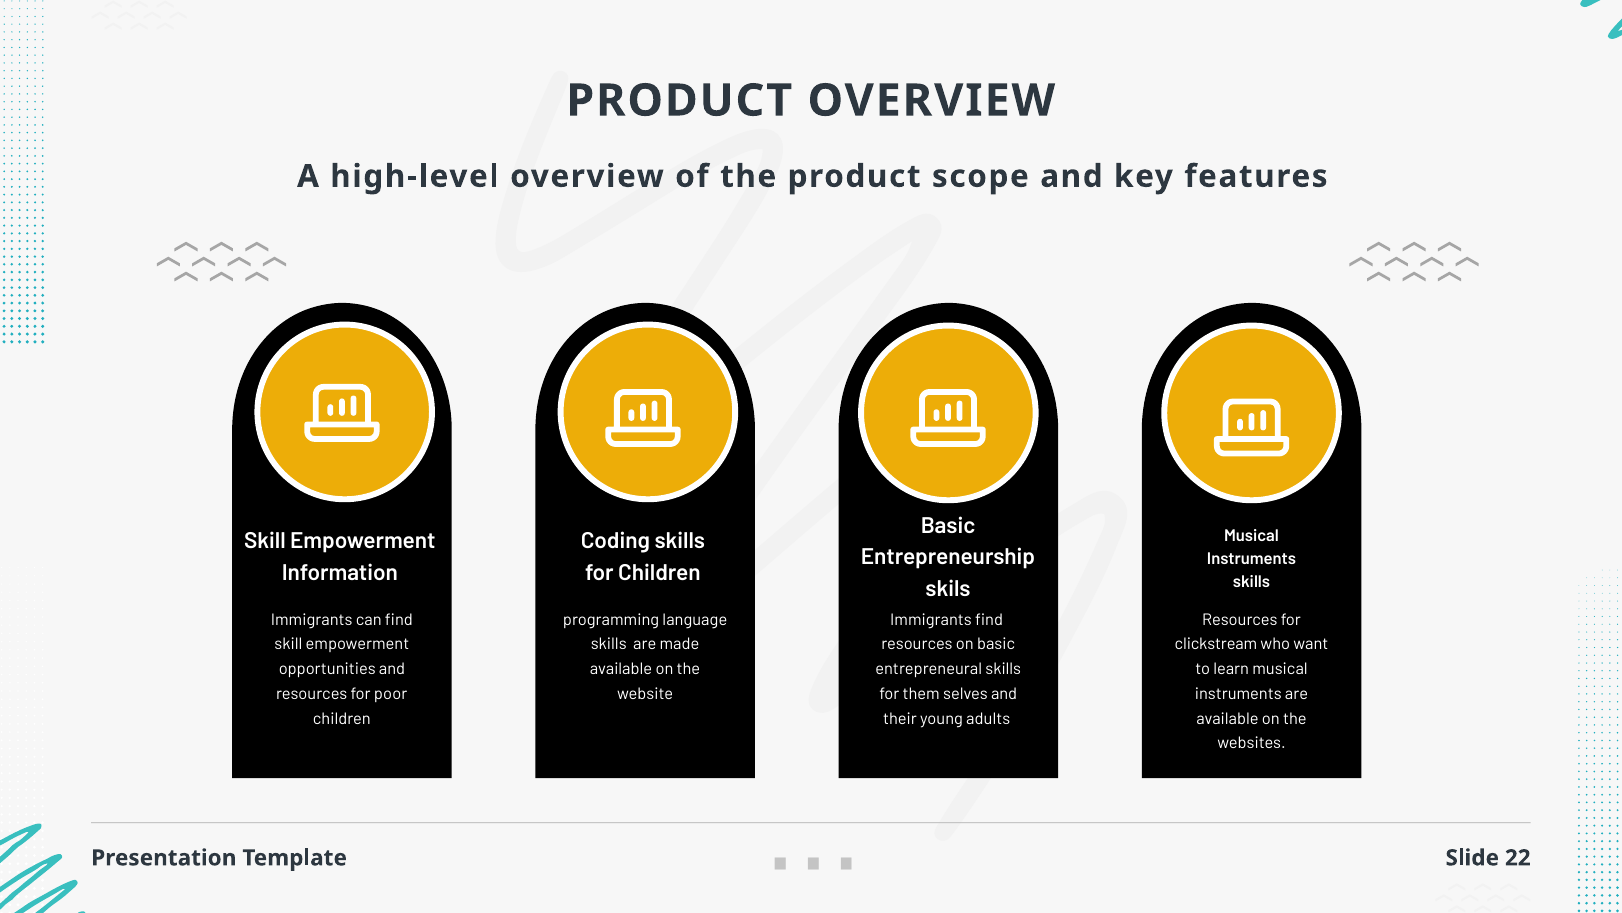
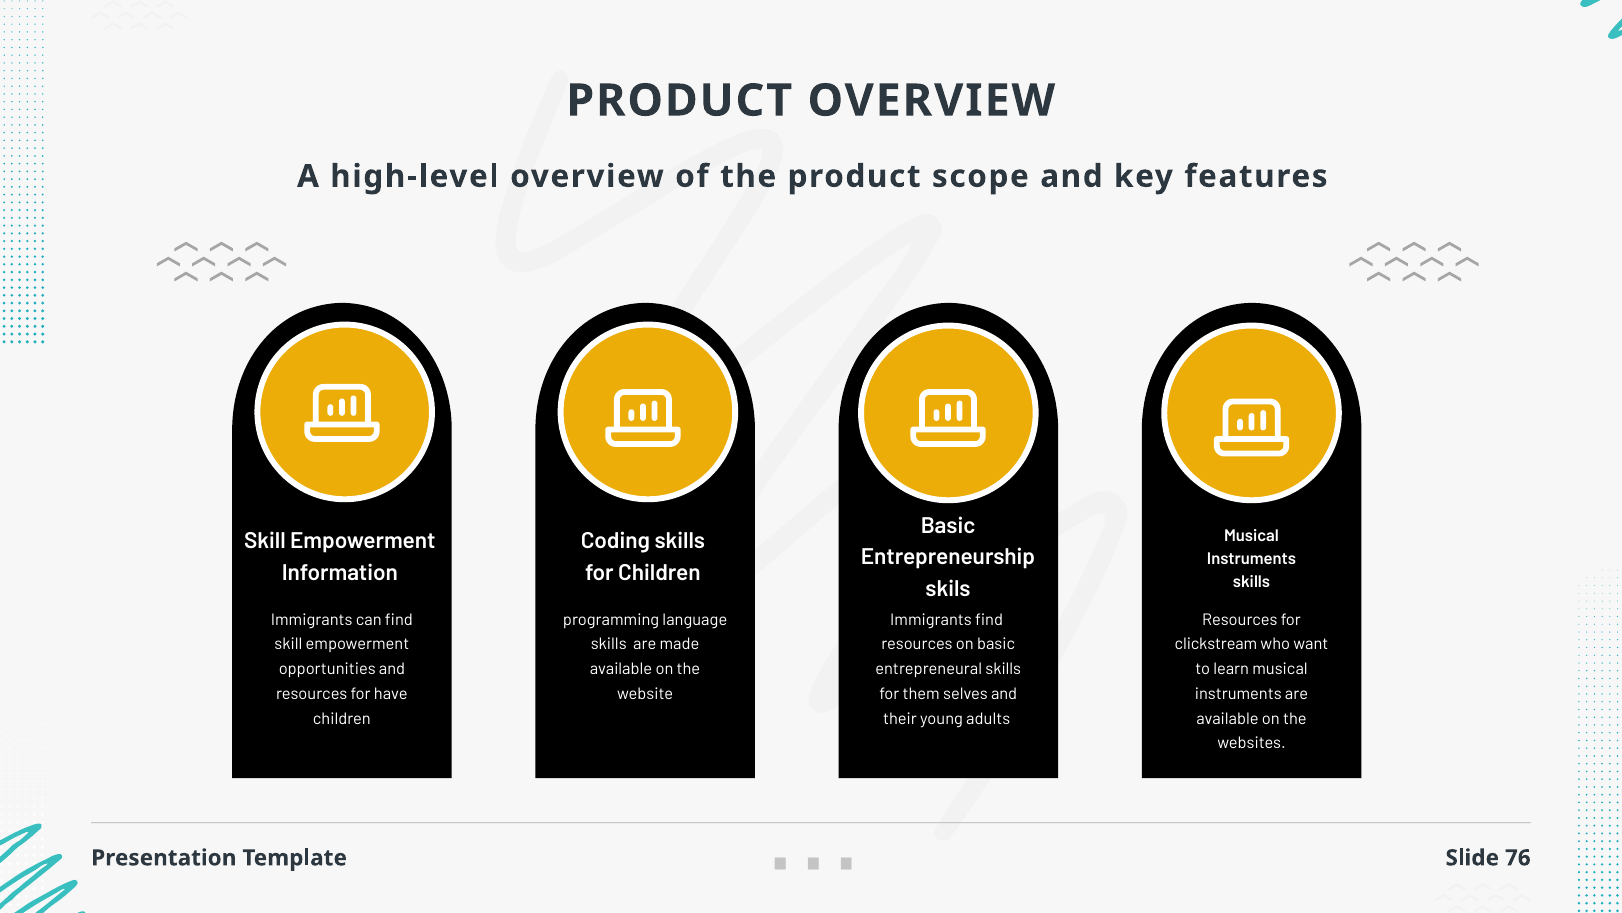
poor: poor -> have (391, 693)
22: 22 -> 76 (1518, 857)
